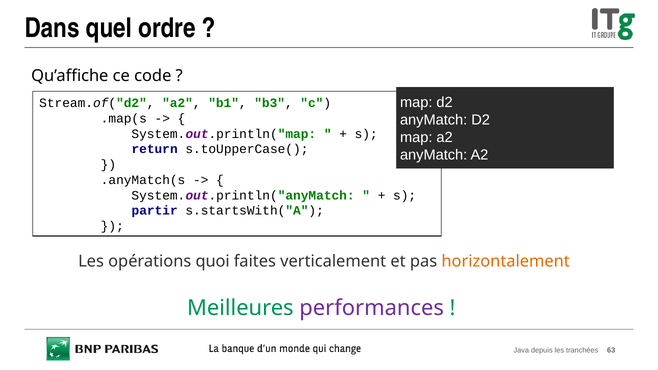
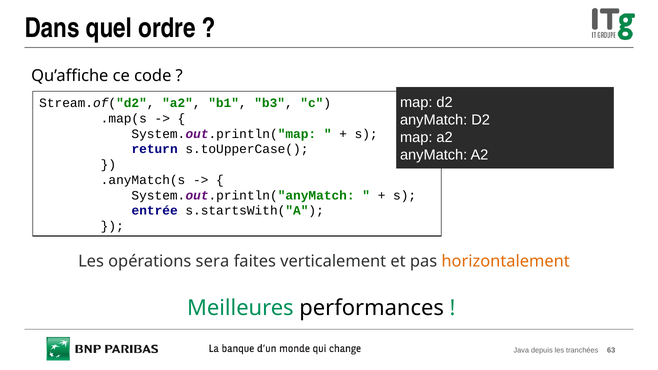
partir: partir -> entrée (155, 211)
quoi: quoi -> sera (212, 262)
performances colour: purple -> black (372, 308)
